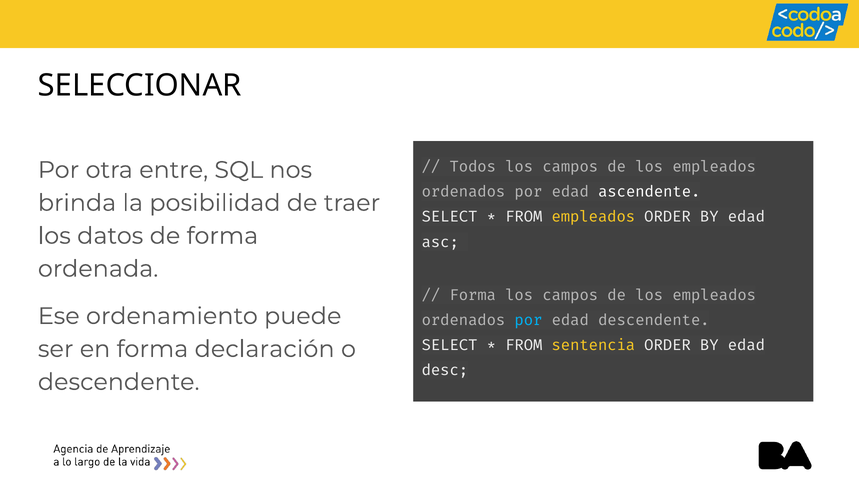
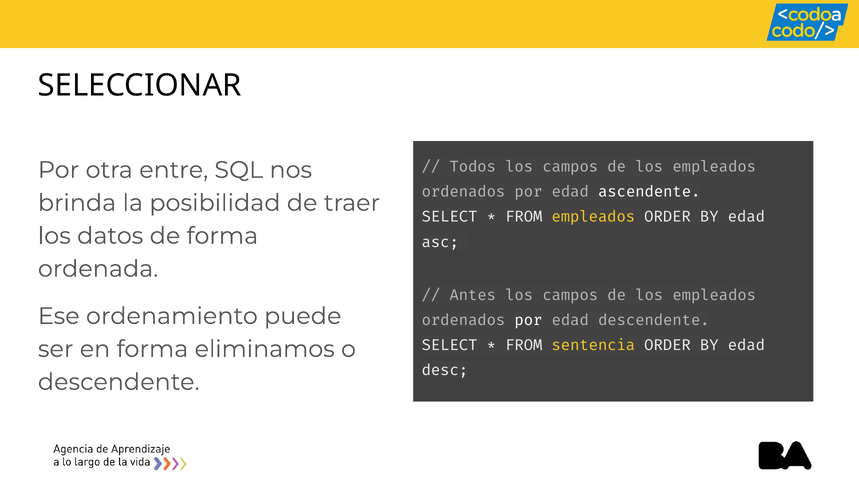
Forma: Forma -> Antes (473, 295)
por colour: light blue -> white (528, 320)
declaración: declaración -> eliminamos (265, 349)
